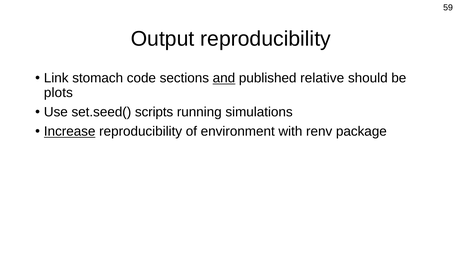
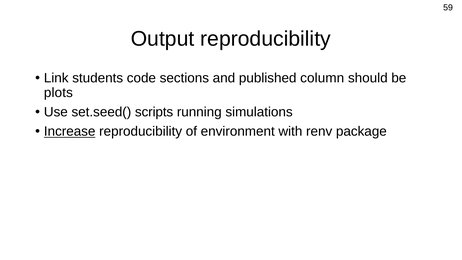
stomach: stomach -> students (98, 78)
and underline: present -> none (224, 78)
relative: relative -> column (322, 78)
